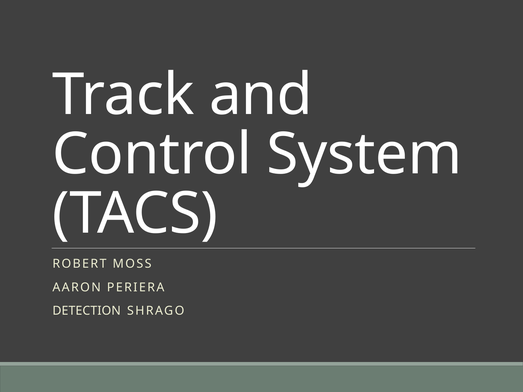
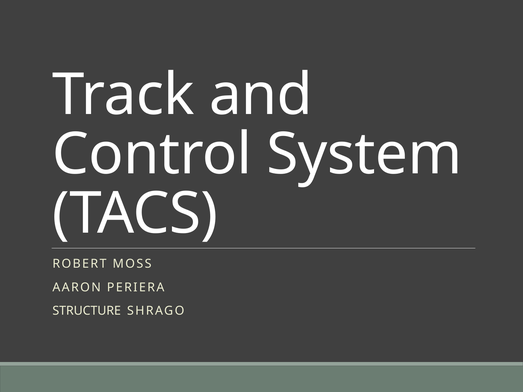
DETECTION: DETECTION -> STRUCTURE (87, 311)
